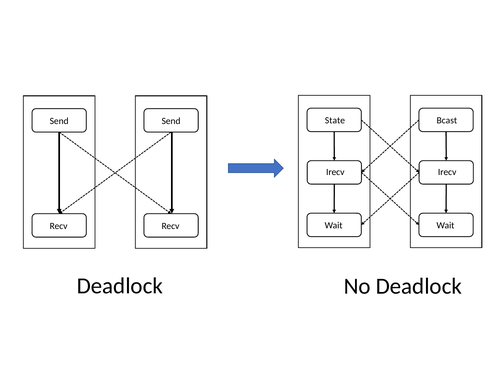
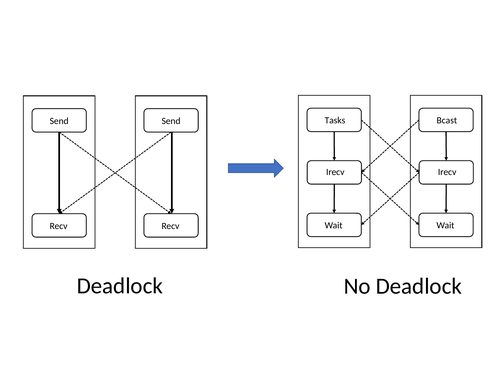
State: State -> Tasks (335, 120)
